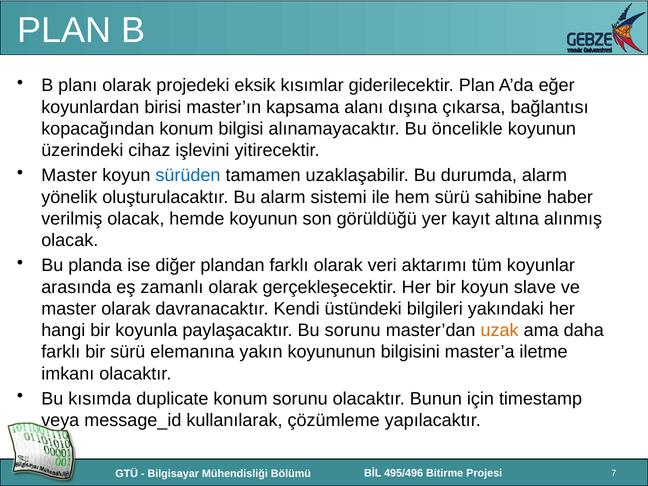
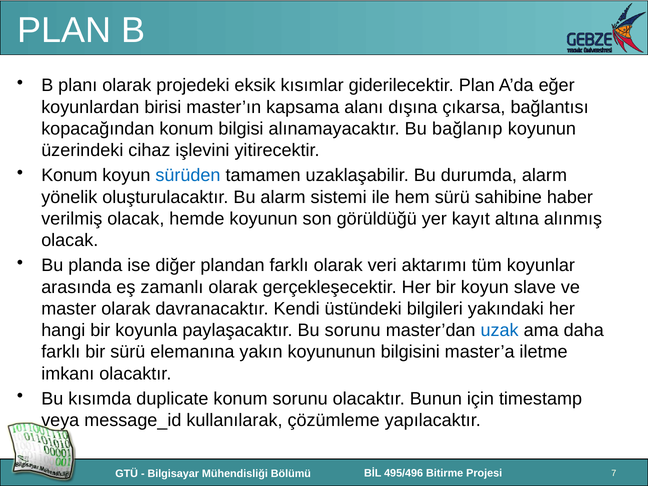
öncelikle: öncelikle -> bağlanıp (467, 129)
Master: Master -> Konum (69, 176)
uzak colour: orange -> blue (500, 330)
